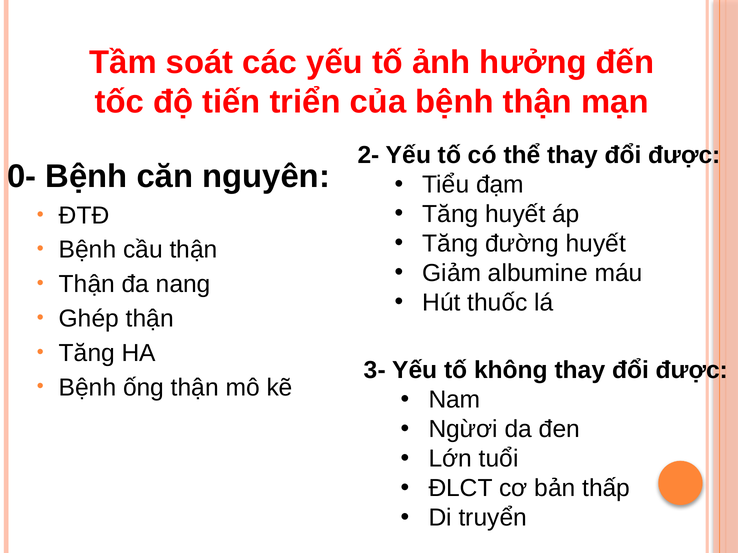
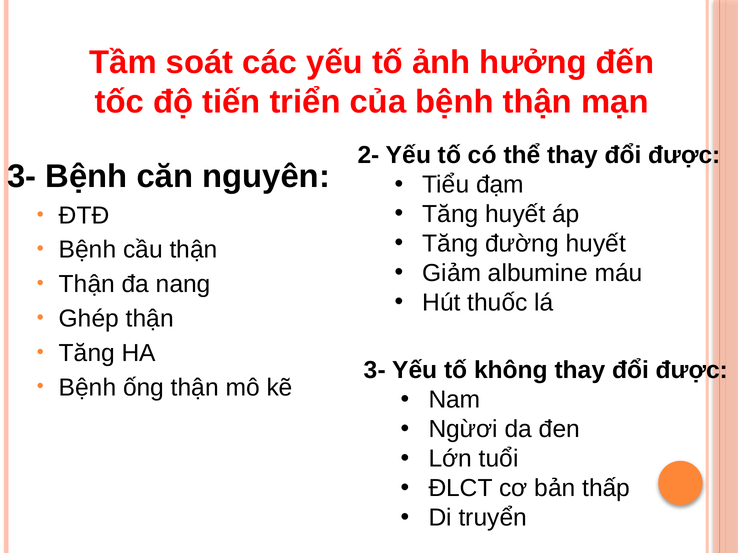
0-: 0- -> 3- (22, 177)
